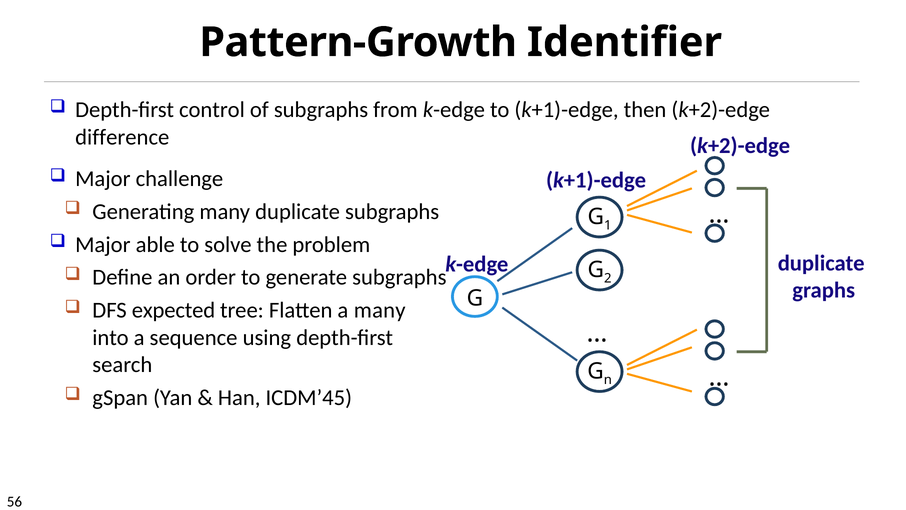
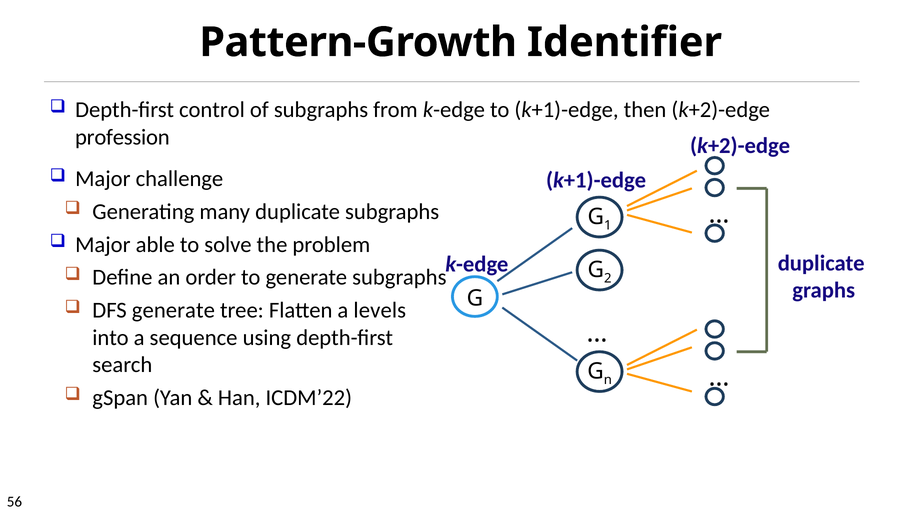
difference: difference -> profession (122, 137)
DFS expected: expected -> generate (173, 310)
a many: many -> levels (380, 310)
ICDM’45: ICDM’45 -> ICDM’22 (309, 397)
